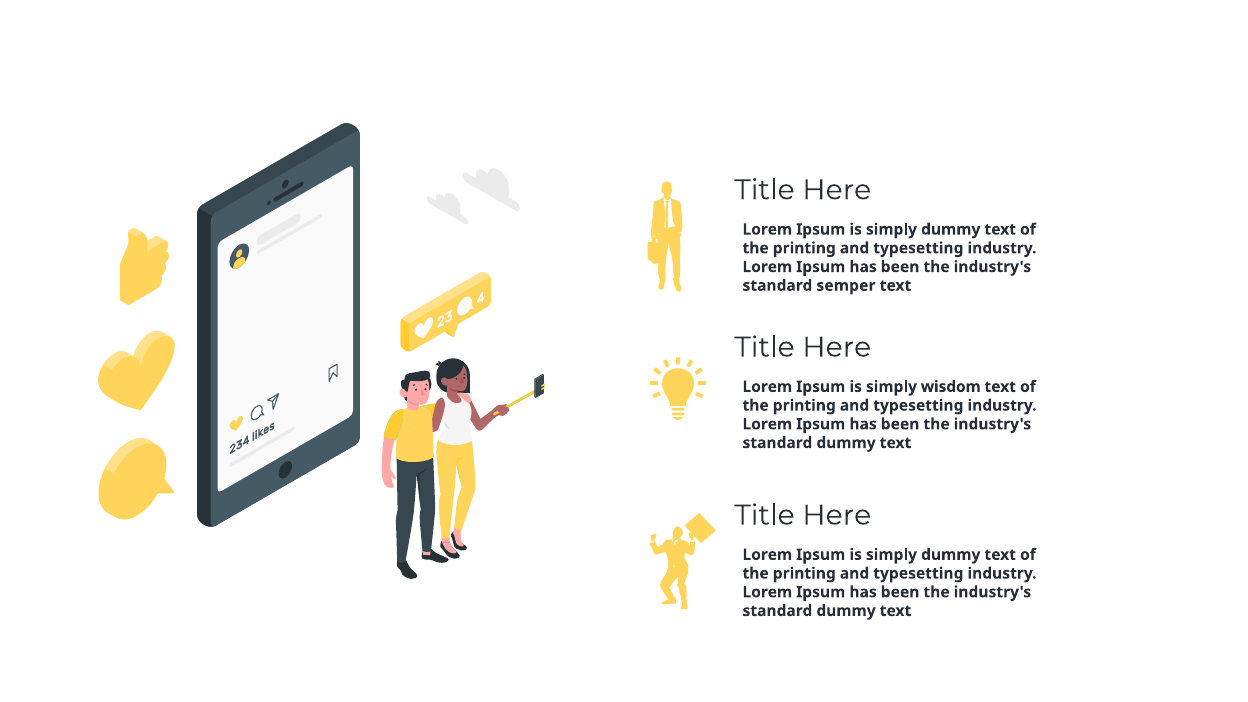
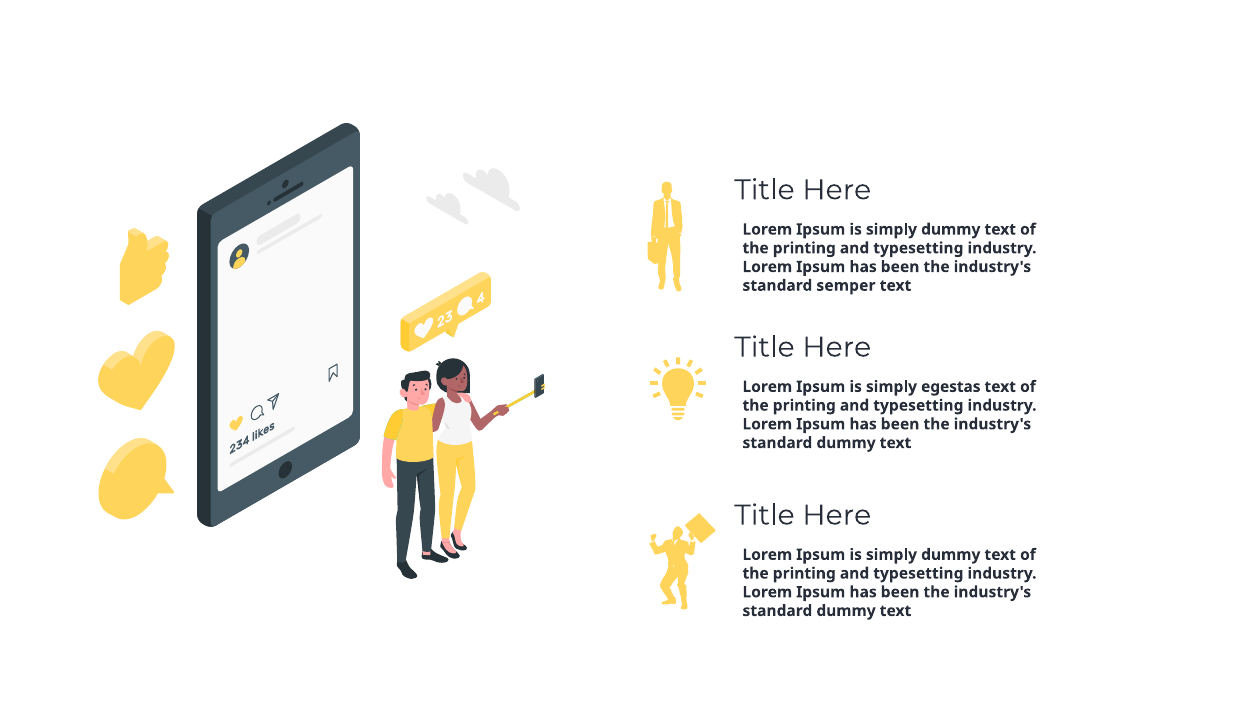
wisdom: wisdom -> egestas (951, 387)
